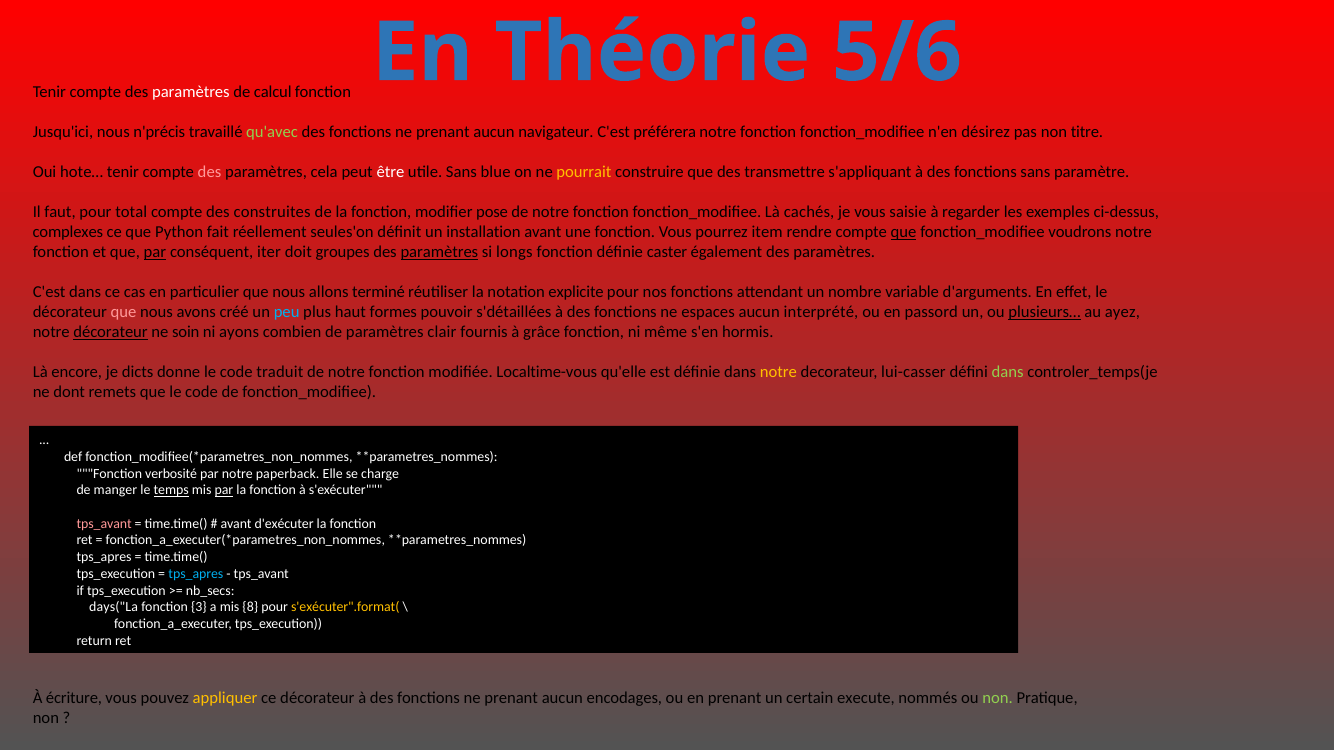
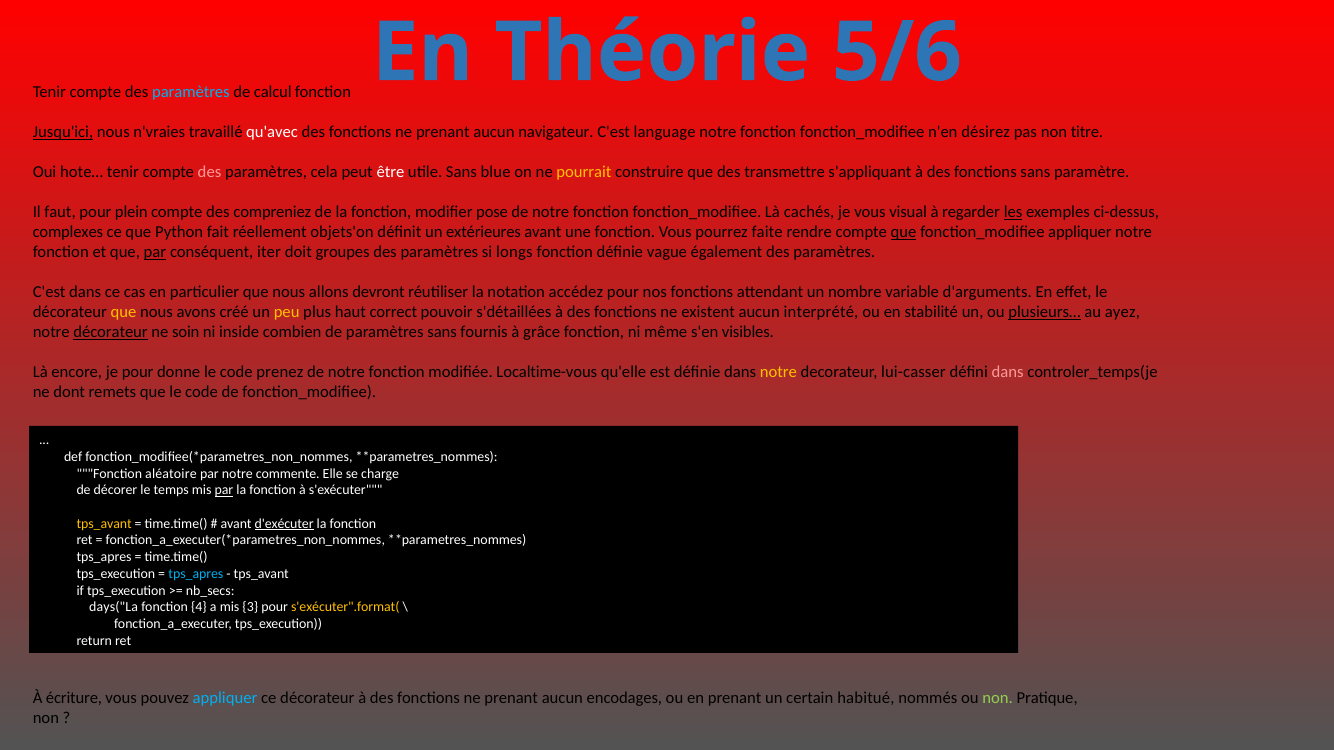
paramètres colour: white -> light blue (191, 92)
Jusqu'ici underline: none -> present (63, 132)
n'précis: n'précis -> n'vraies (159, 132)
qu'avec colour: light green -> white (272, 132)
préférera: préférera -> language (665, 132)
total: total -> plein (131, 212)
construites: construites -> compreniez (272, 212)
saisie: saisie -> visual (908, 212)
les underline: none -> present (1013, 212)
seules'on: seules'on -> objets'on (342, 232)
installation: installation -> extérieures (484, 232)
item: item -> faite (767, 232)
fonction_modifiee voudrons: voudrons -> appliquer (1080, 232)
paramètres underline: present -> none (439, 253)
caster: caster -> vague (667, 253)
terminé: terminé -> devront (378, 293)
explicite: explicite -> accédez (576, 293)
que colour: pink -> yellow (124, 313)
peu colour: light blue -> yellow (287, 313)
formes: formes -> correct (393, 313)
espaces: espaces -> existent (708, 313)
passord: passord -> stabilité (931, 313)
ayons: ayons -> inside (239, 333)
paramètres clair: clair -> sans (442, 333)
hormis: hormis -> visibles (748, 333)
je dicts: dicts -> pour (138, 373)
traduit: traduit -> prenez (280, 373)
dans colour: light green -> pink (1008, 373)
verbosité: verbosité -> aléatoire (171, 474)
paperback: paperback -> commente (288, 474)
manger: manger -> décorer (116, 491)
temps underline: present -> none (171, 491)
tps_avant colour: pink -> yellow (104, 524)
d'exécuter underline: none -> present (284, 524)
3: 3 -> 4 (199, 607)
8: 8 -> 3 (250, 607)
appliquer colour: yellow -> light blue (225, 698)
execute: execute -> habitué (866, 698)
